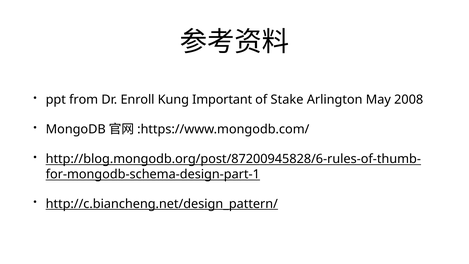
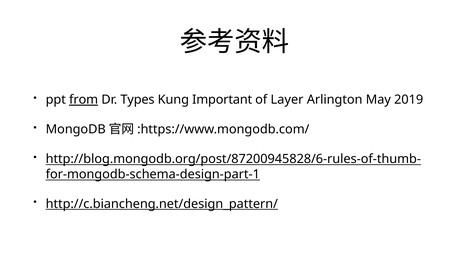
from underline: none -> present (84, 100)
Enroll: Enroll -> Types (138, 100)
Stake: Stake -> Layer (287, 100)
2008: 2008 -> 2019 (409, 100)
